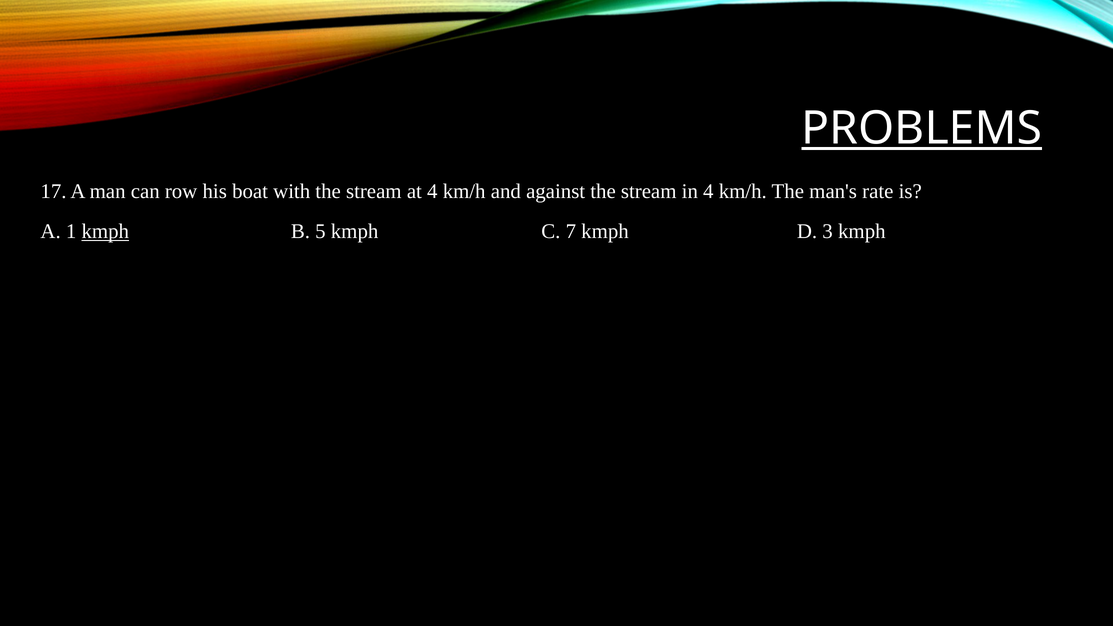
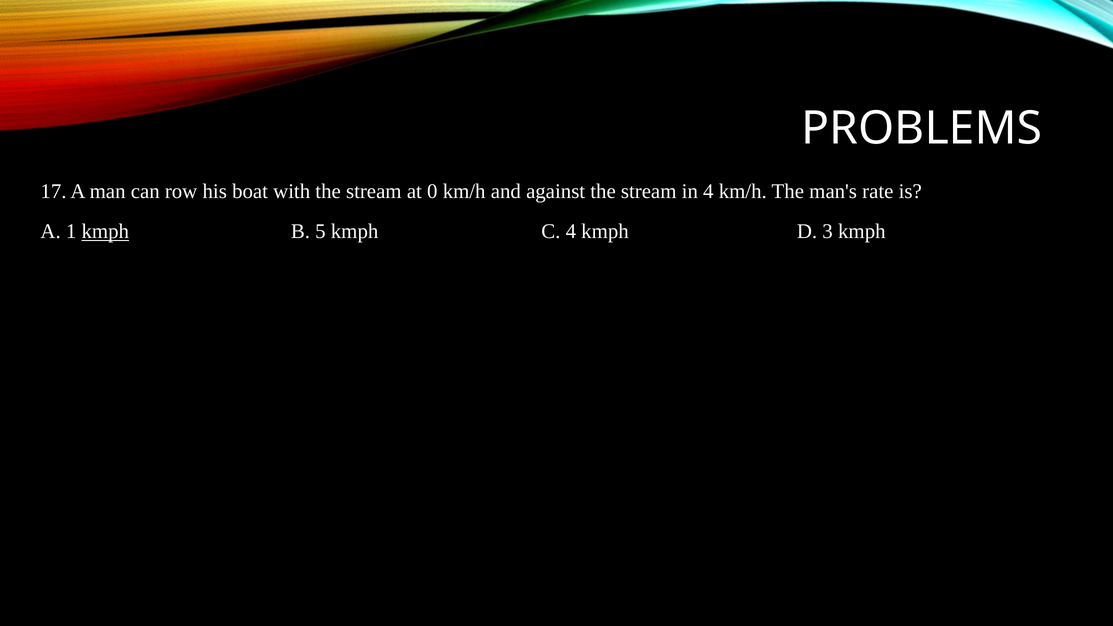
PROBLEMS underline: present -> none (922, 128)
at 4: 4 -> 0 (432, 191)
C 7: 7 -> 4 (571, 232)
